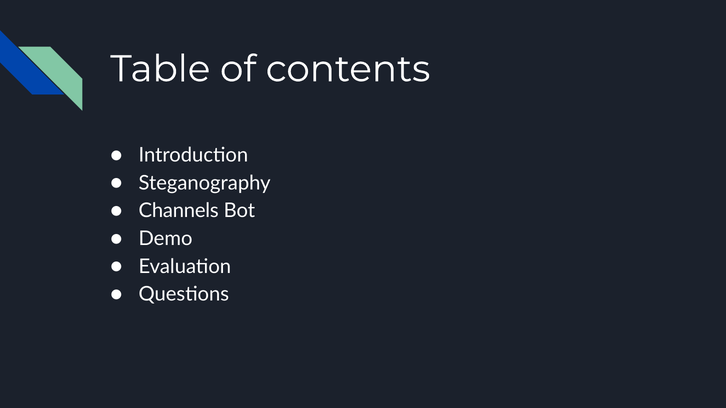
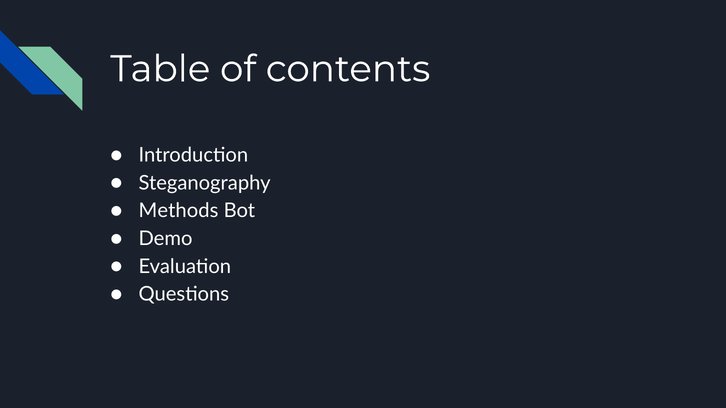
Channels: Channels -> Methods (178, 211)
